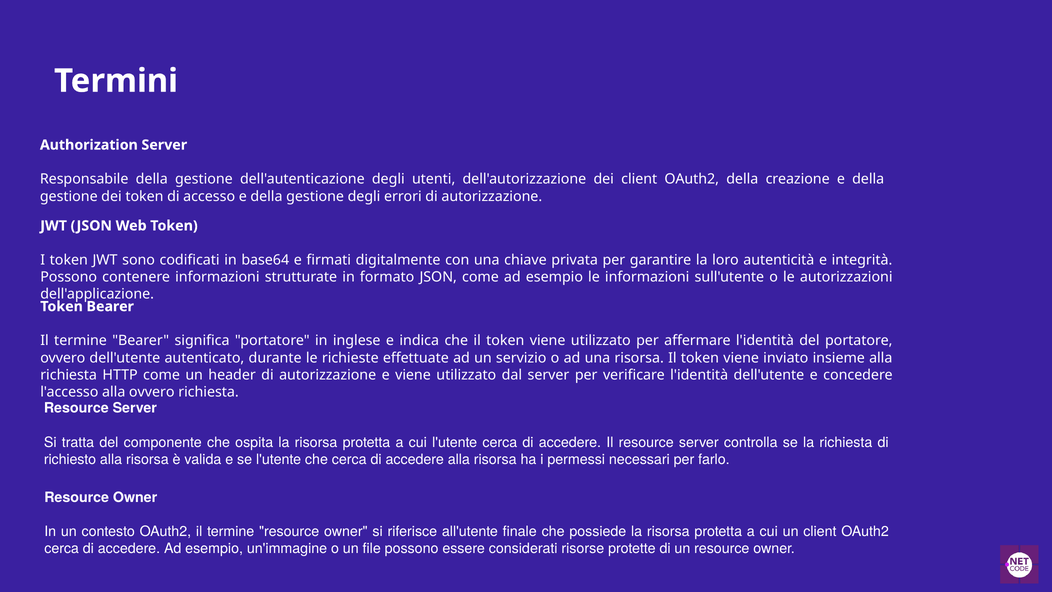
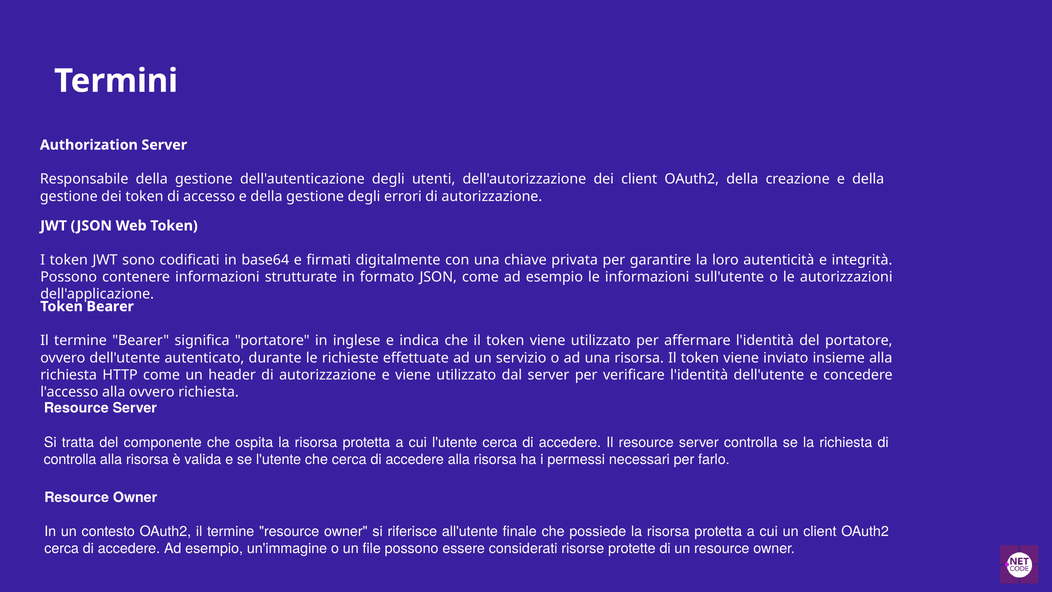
richiesto: richiesto -> controlla (70, 459)
